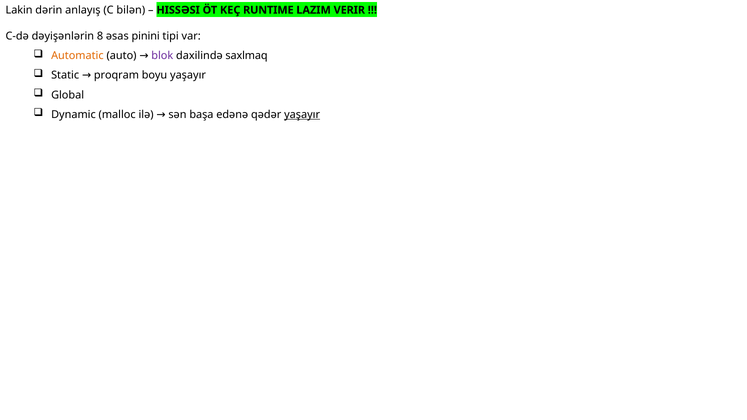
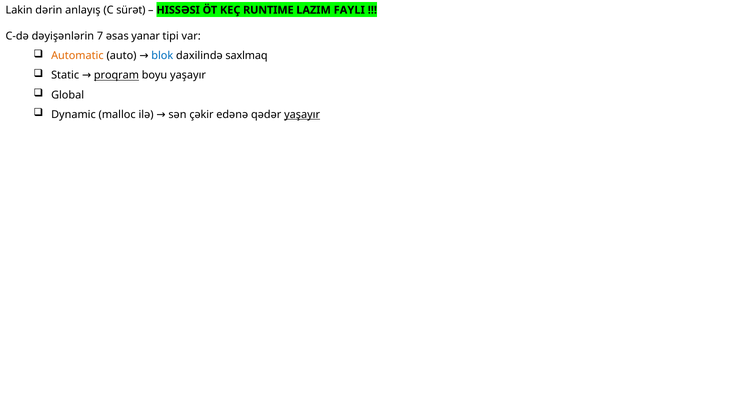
bilən: bilən -> sürət (131, 10)
VERIR: VERIR -> FAYLI (349, 10)
8: 8 -> 7 (100, 36)
pinini: pinini -> yanar (146, 36)
blok colour: purple -> blue (162, 56)
proqram underline: none -> present (116, 75)
başa: başa -> çəkir (201, 115)
